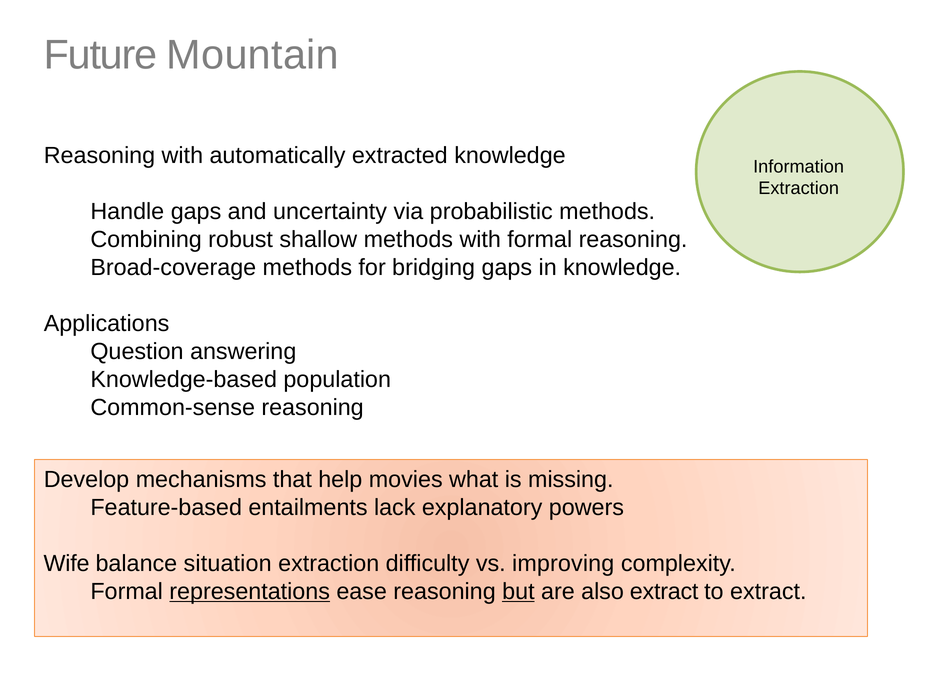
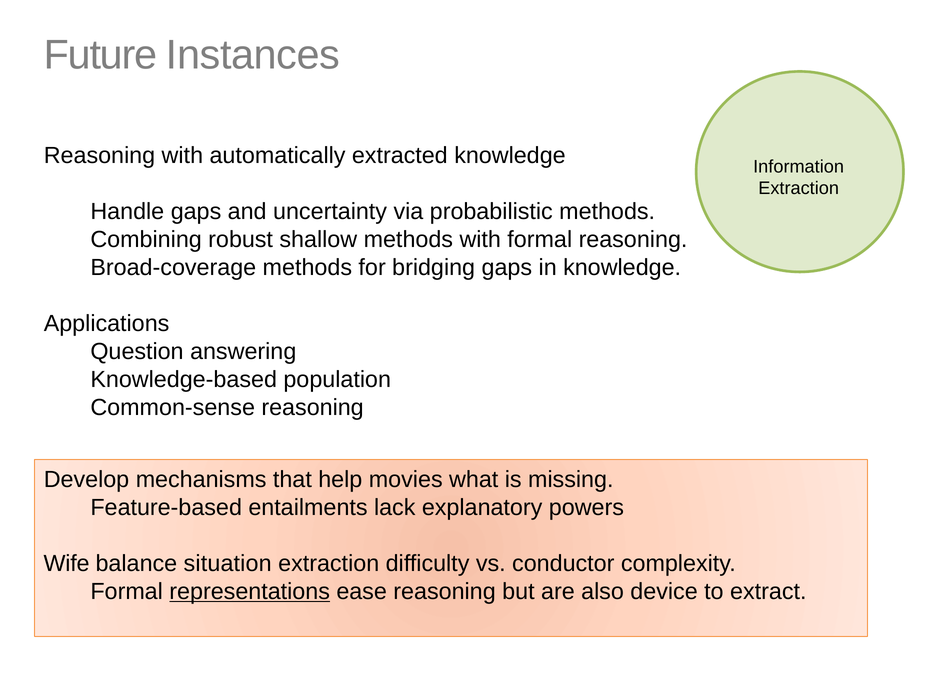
Mountain: Mountain -> Instances (253, 55)
improving: improving -> conductor (563, 563)
but underline: present -> none (518, 591)
also extract: extract -> device (664, 591)
